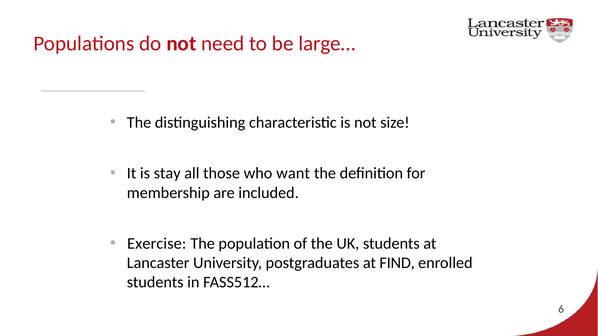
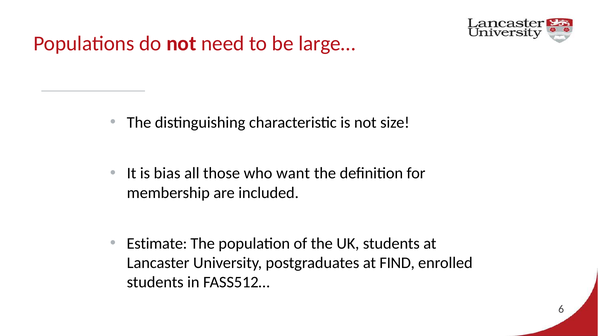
stay: stay -> bias (167, 173)
Exercise: Exercise -> Estimate (157, 244)
